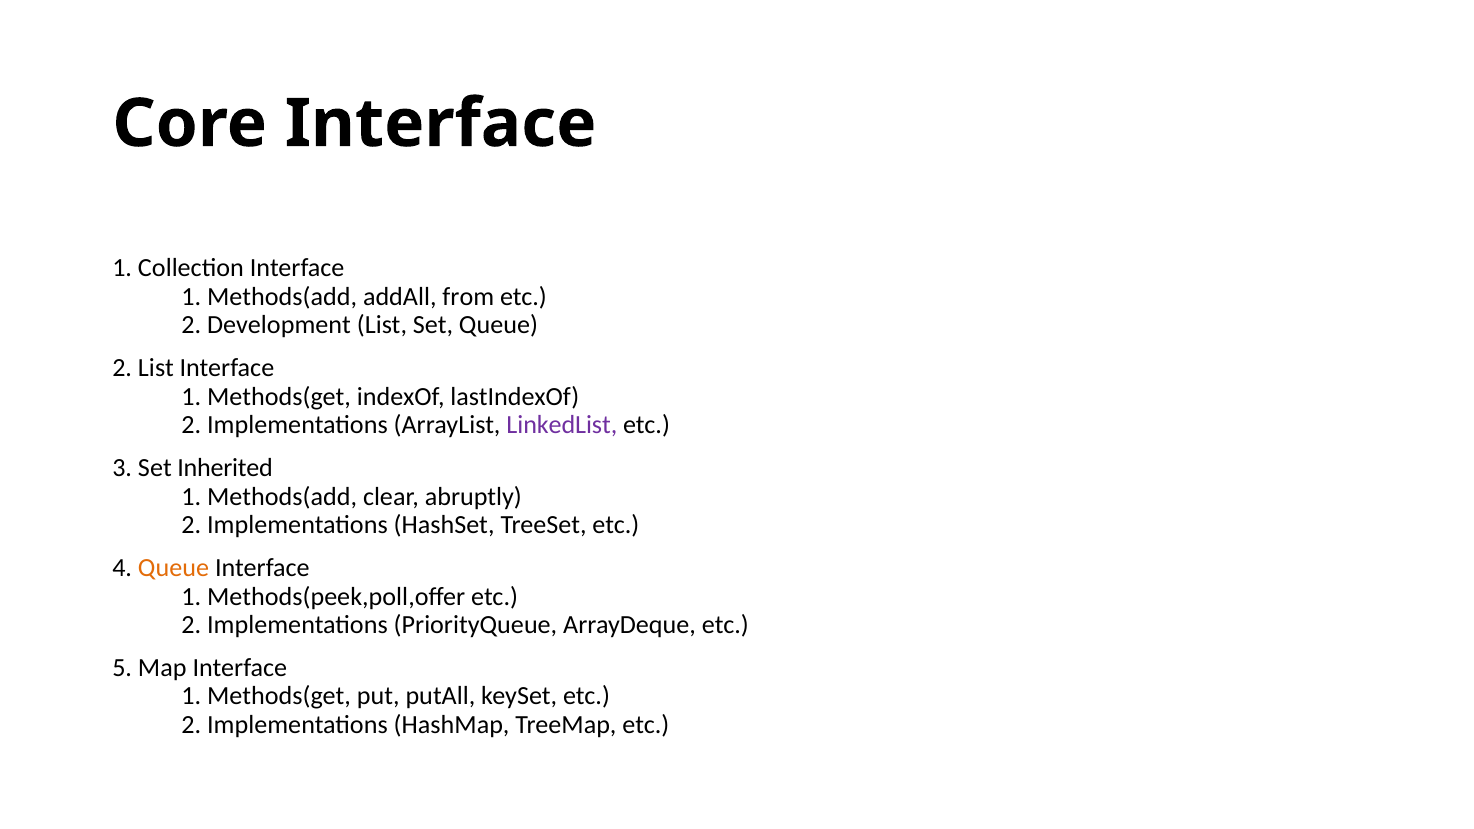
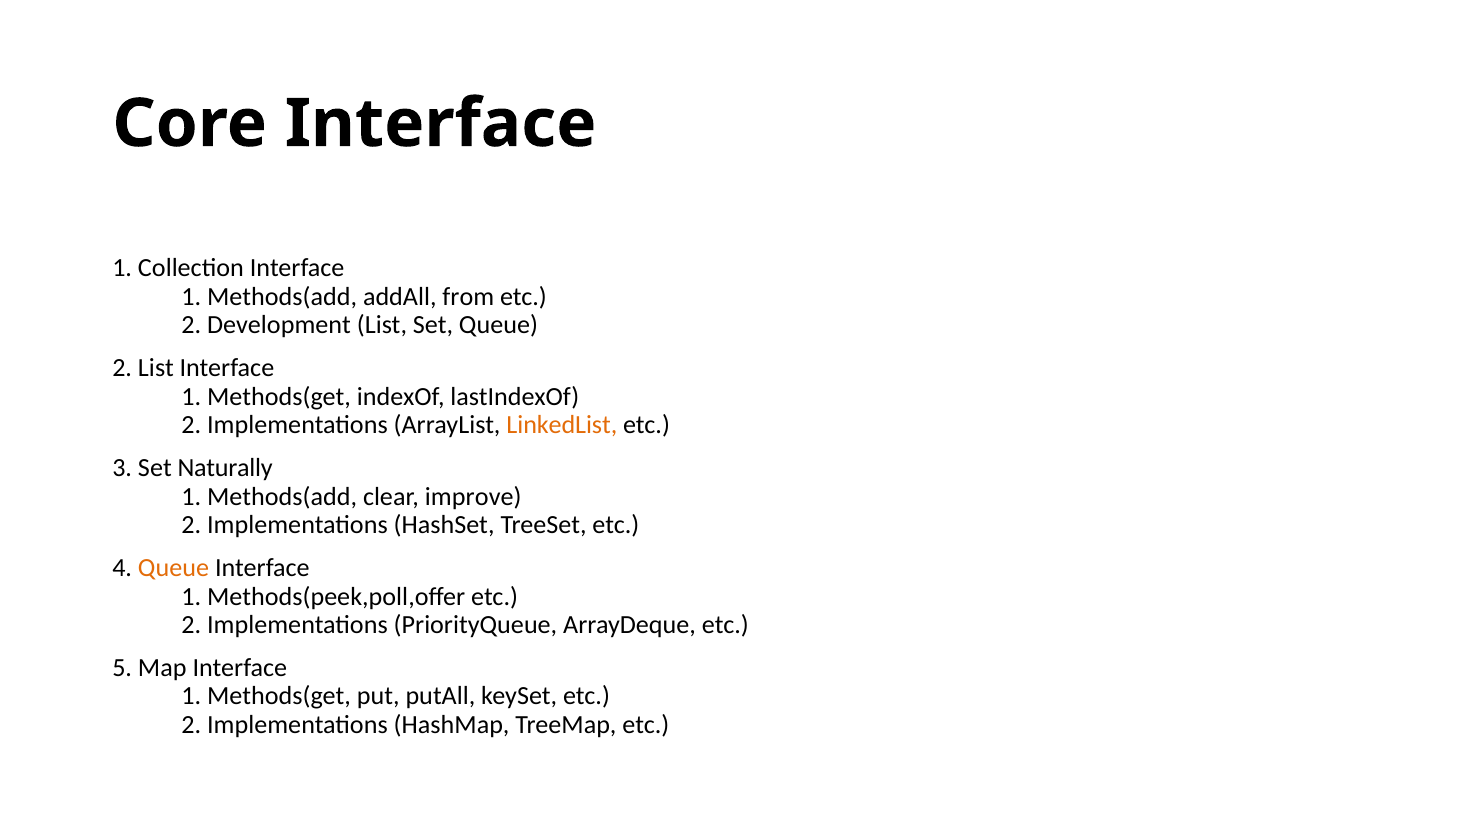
LinkedList colour: purple -> orange (562, 425)
Inherited: Inherited -> Naturally (225, 468)
abruptly: abruptly -> improve (473, 497)
